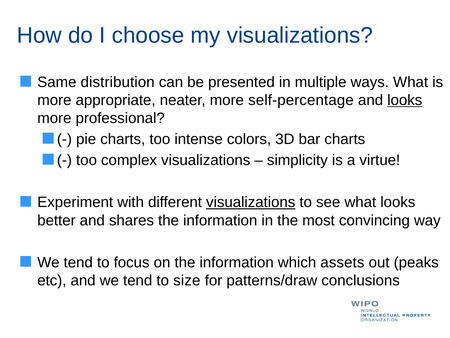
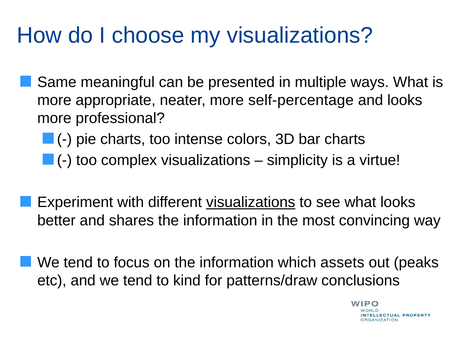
distribution: distribution -> meaningful (118, 82)
looks underline: present -> none (405, 100)
size: size -> kind (187, 280)
